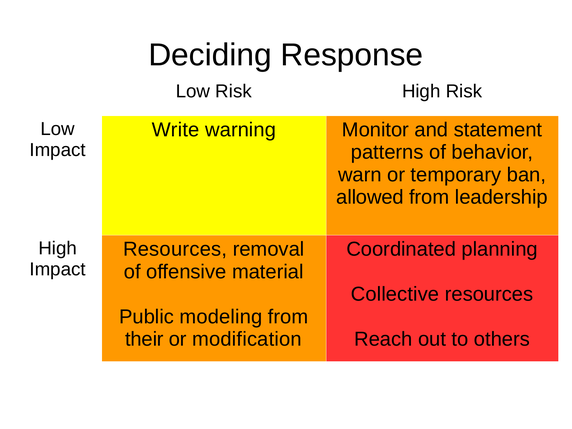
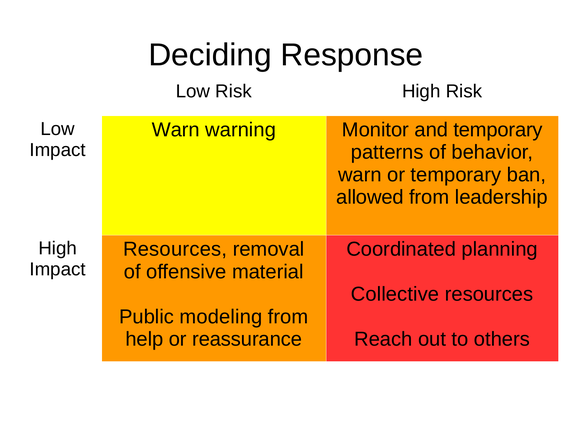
Write: Write -> Warn (176, 130)
and statement: statement -> temporary (498, 130)
their: their -> help (144, 339)
modification: modification -> reassurance (247, 339)
